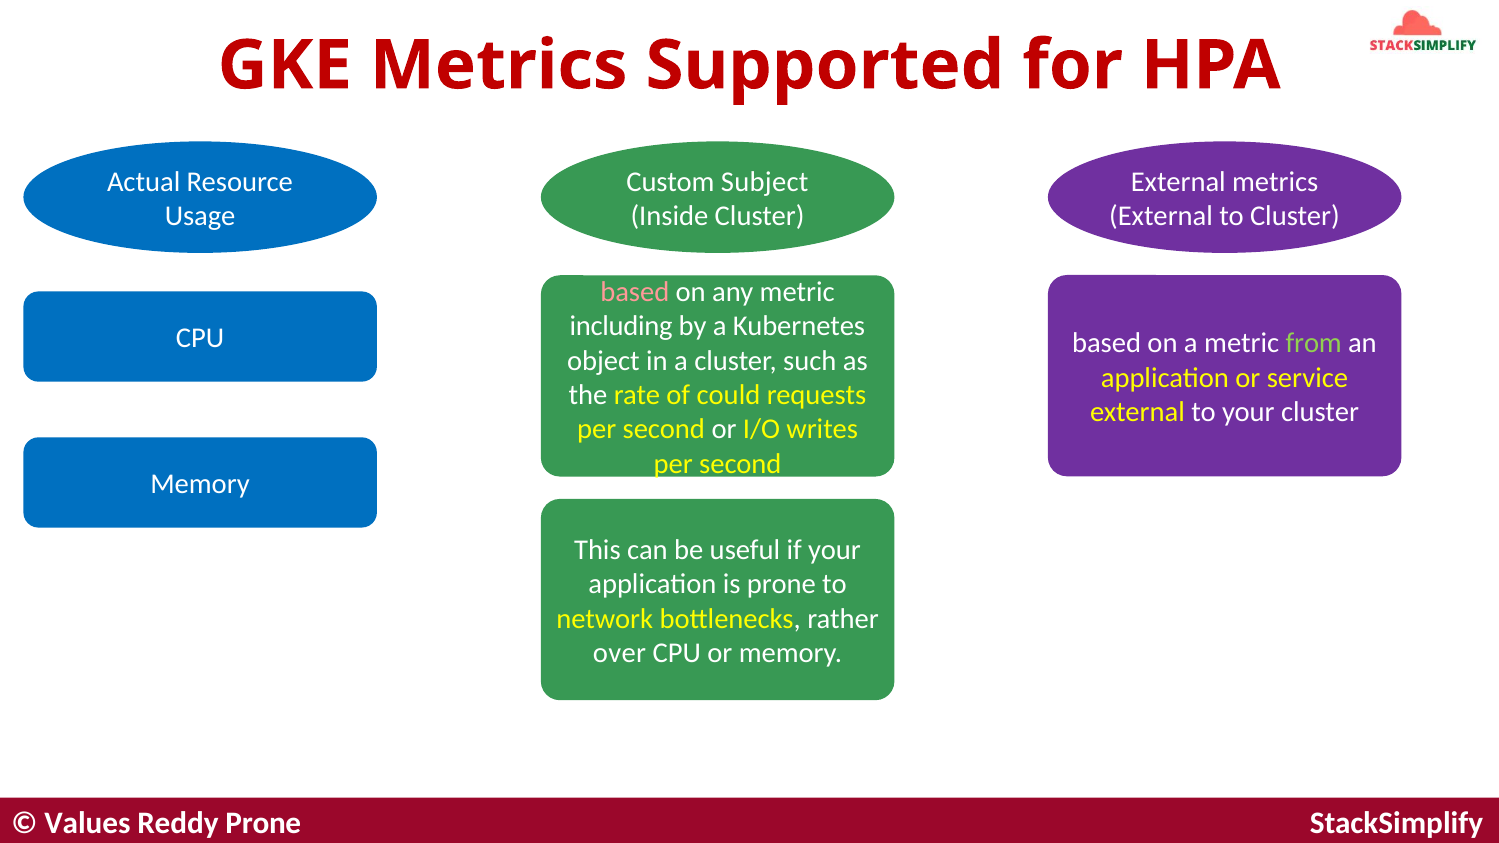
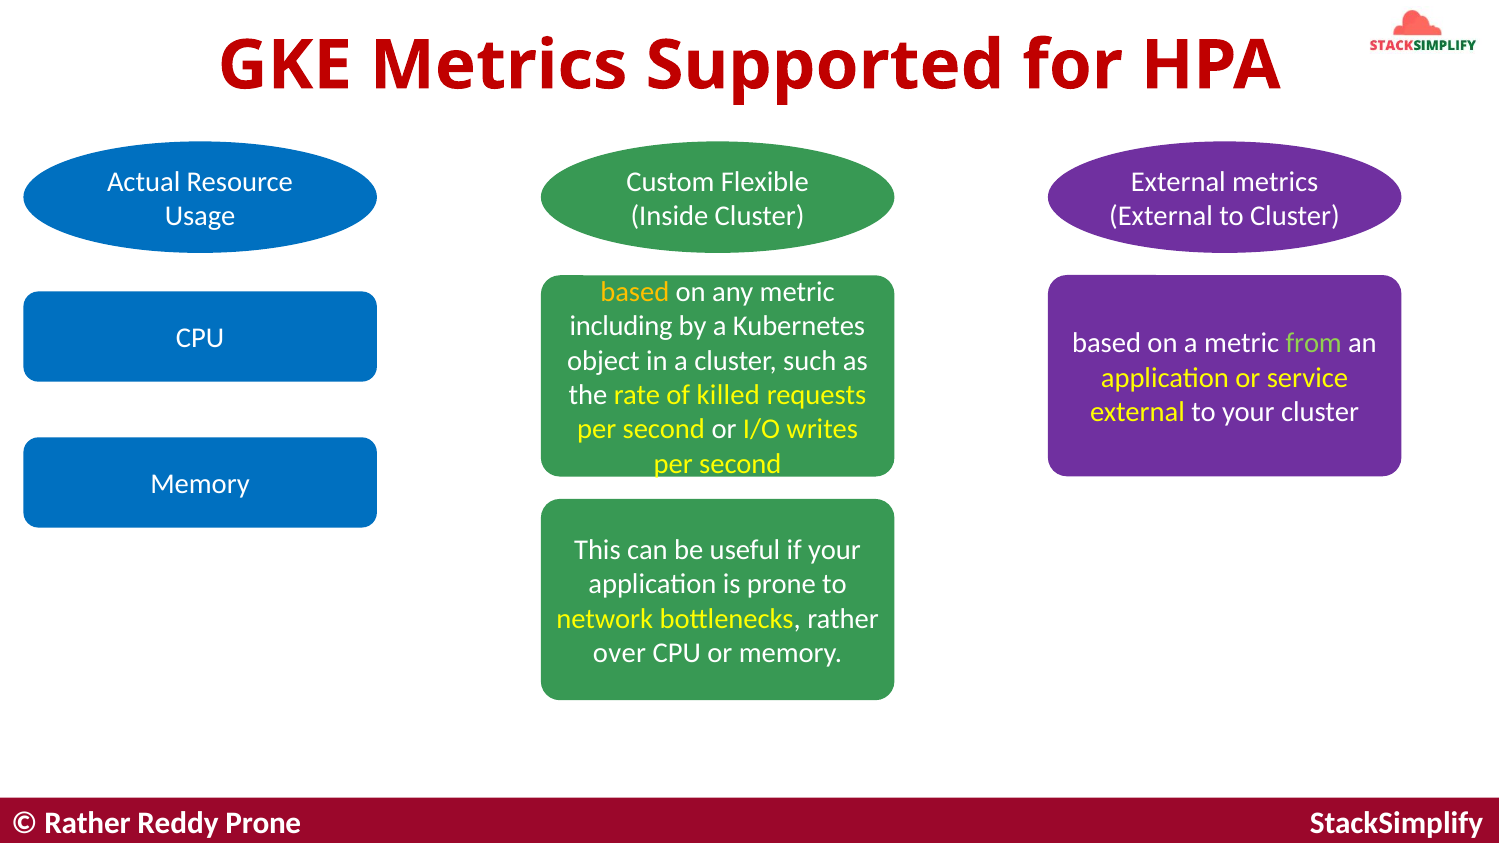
Subject: Subject -> Flexible (765, 182)
based colour: pink -> yellow (635, 292)
could: could -> killed (728, 395)
Values: Values -> Rather (87, 823)
